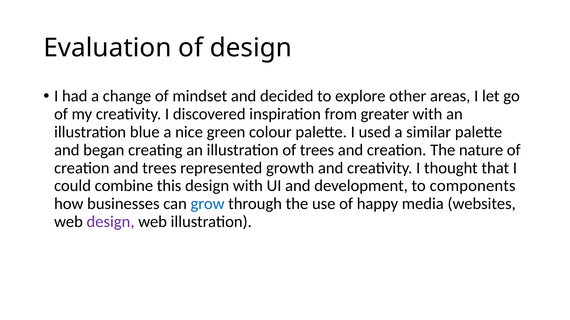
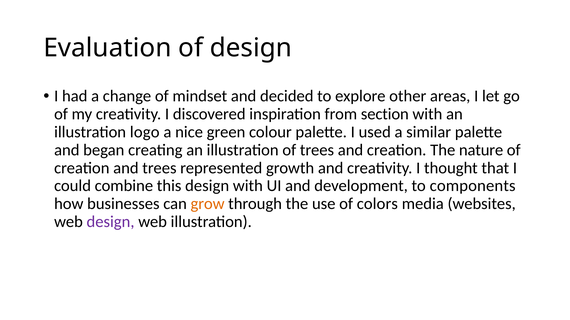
greater: greater -> section (385, 114)
blue: blue -> logo (145, 132)
grow colour: blue -> orange (208, 204)
happy: happy -> colors (377, 204)
